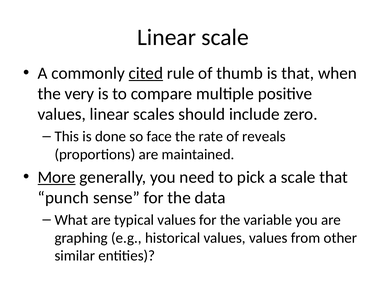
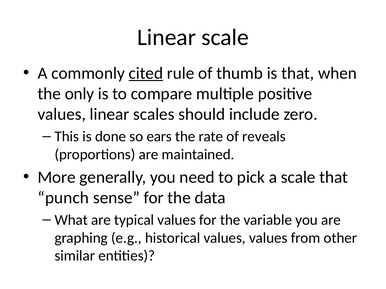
very: very -> only (79, 94)
face: face -> ears (159, 137)
More underline: present -> none (57, 178)
